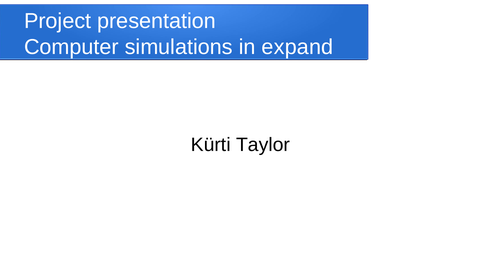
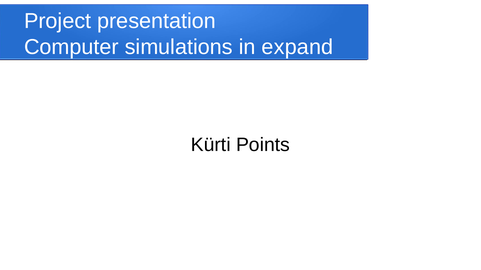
Taylor: Taylor -> Points (263, 145)
